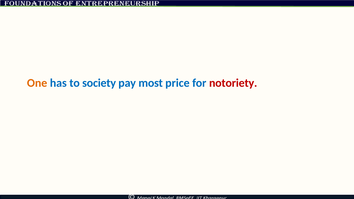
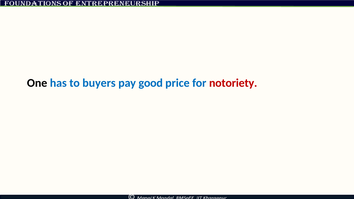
One colour: orange -> black (37, 83)
society: society -> buyers (99, 83)
most: most -> good (151, 83)
